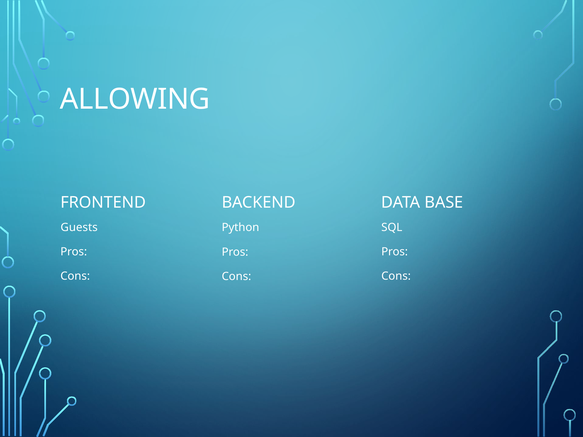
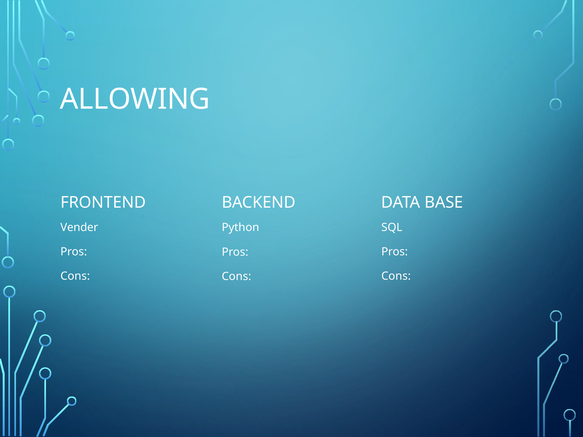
Guests: Guests -> Vender (79, 227)
